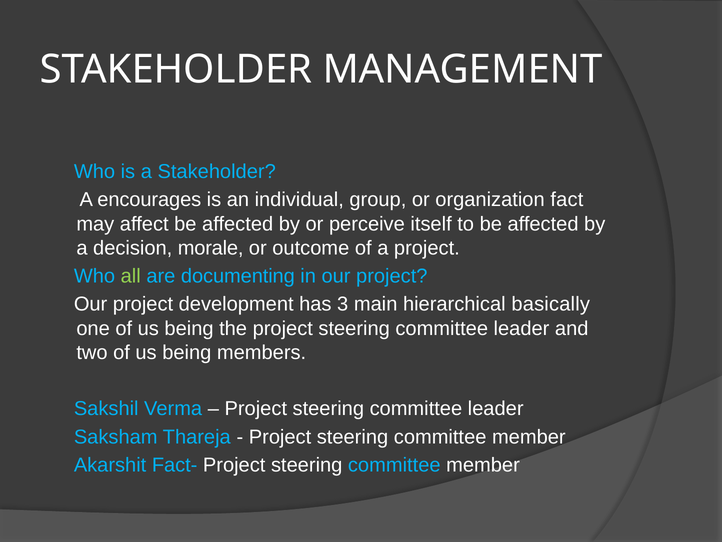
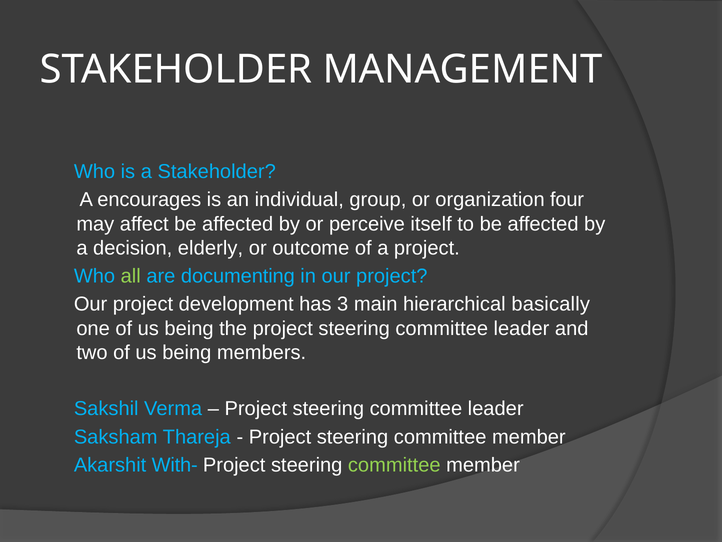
fact: fact -> four (567, 200)
morale: morale -> elderly (210, 248)
Fact-: Fact- -> With- (175, 465)
committee colour: light blue -> light green (394, 465)
